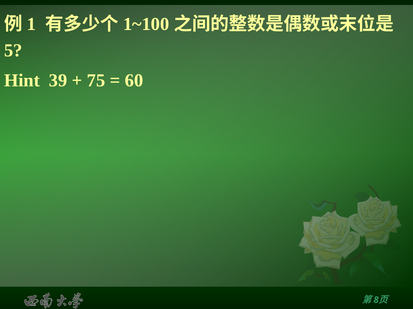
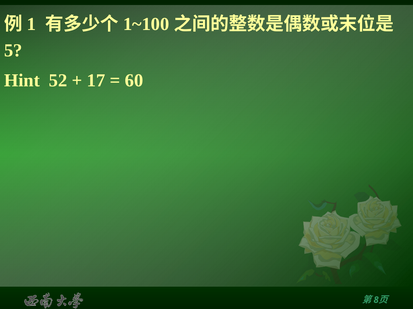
39: 39 -> 52 (58, 81)
75: 75 -> 17 (96, 81)
